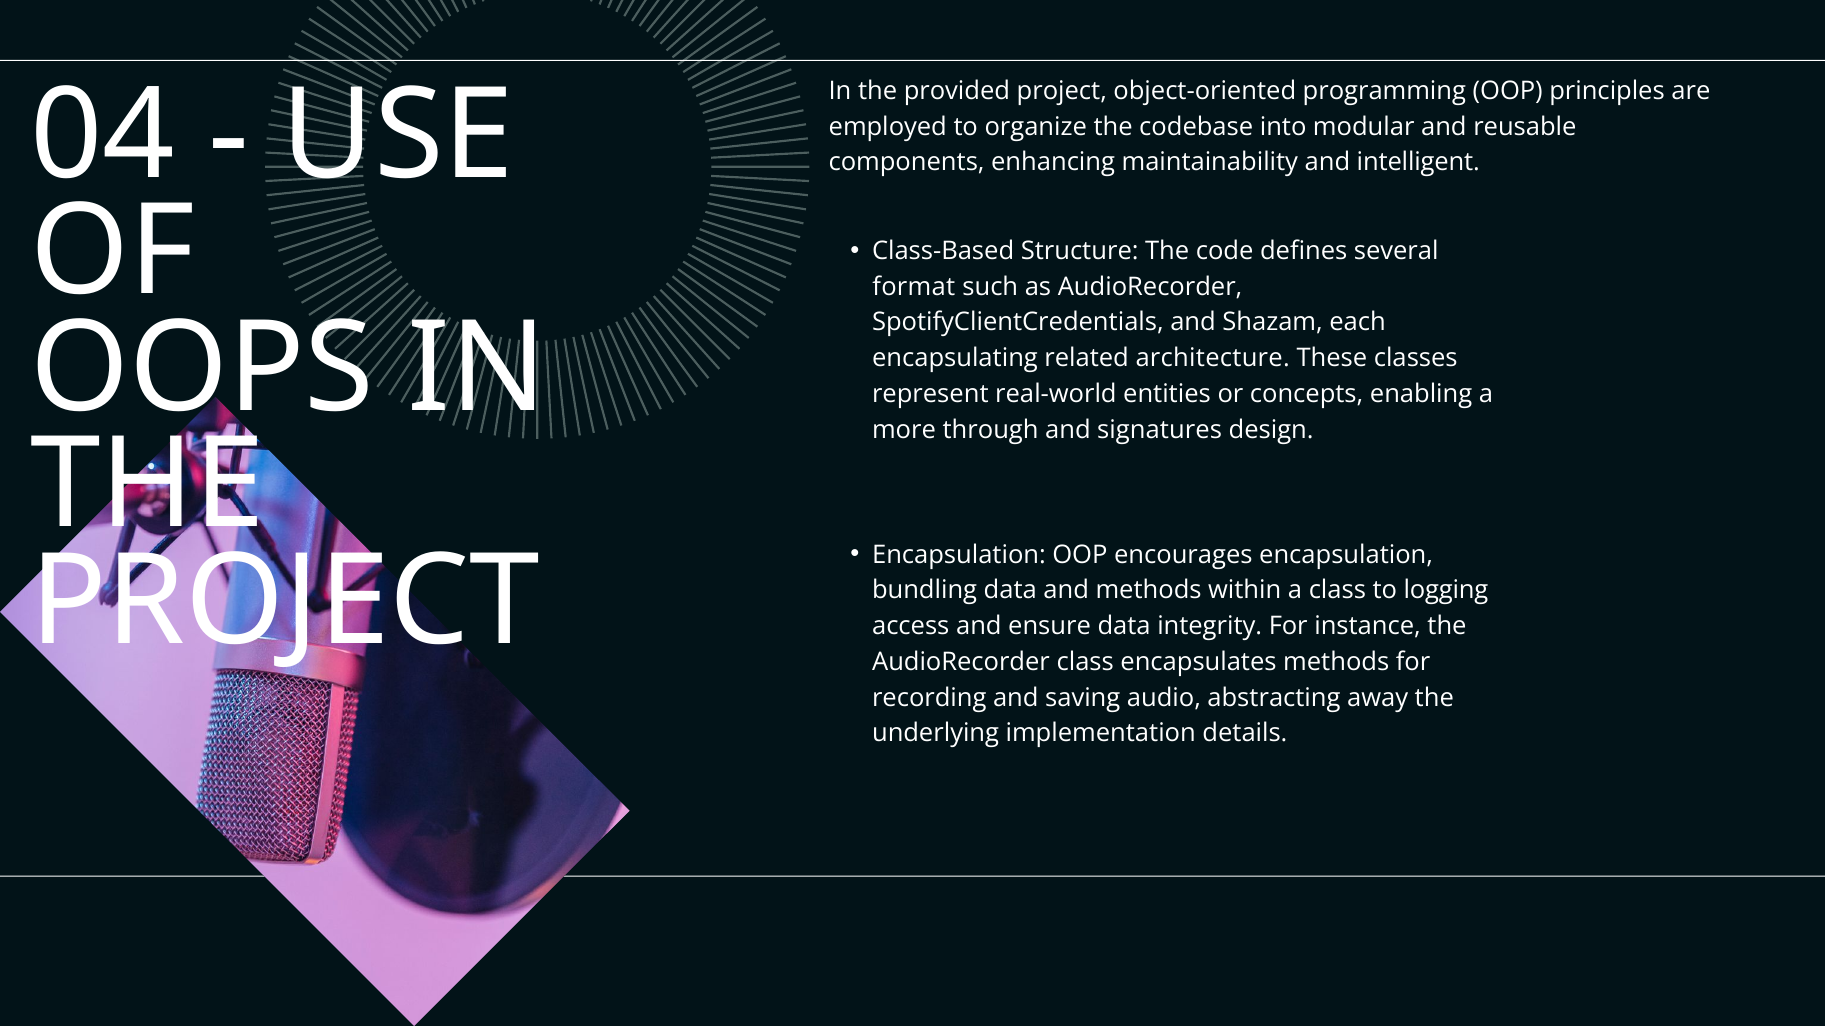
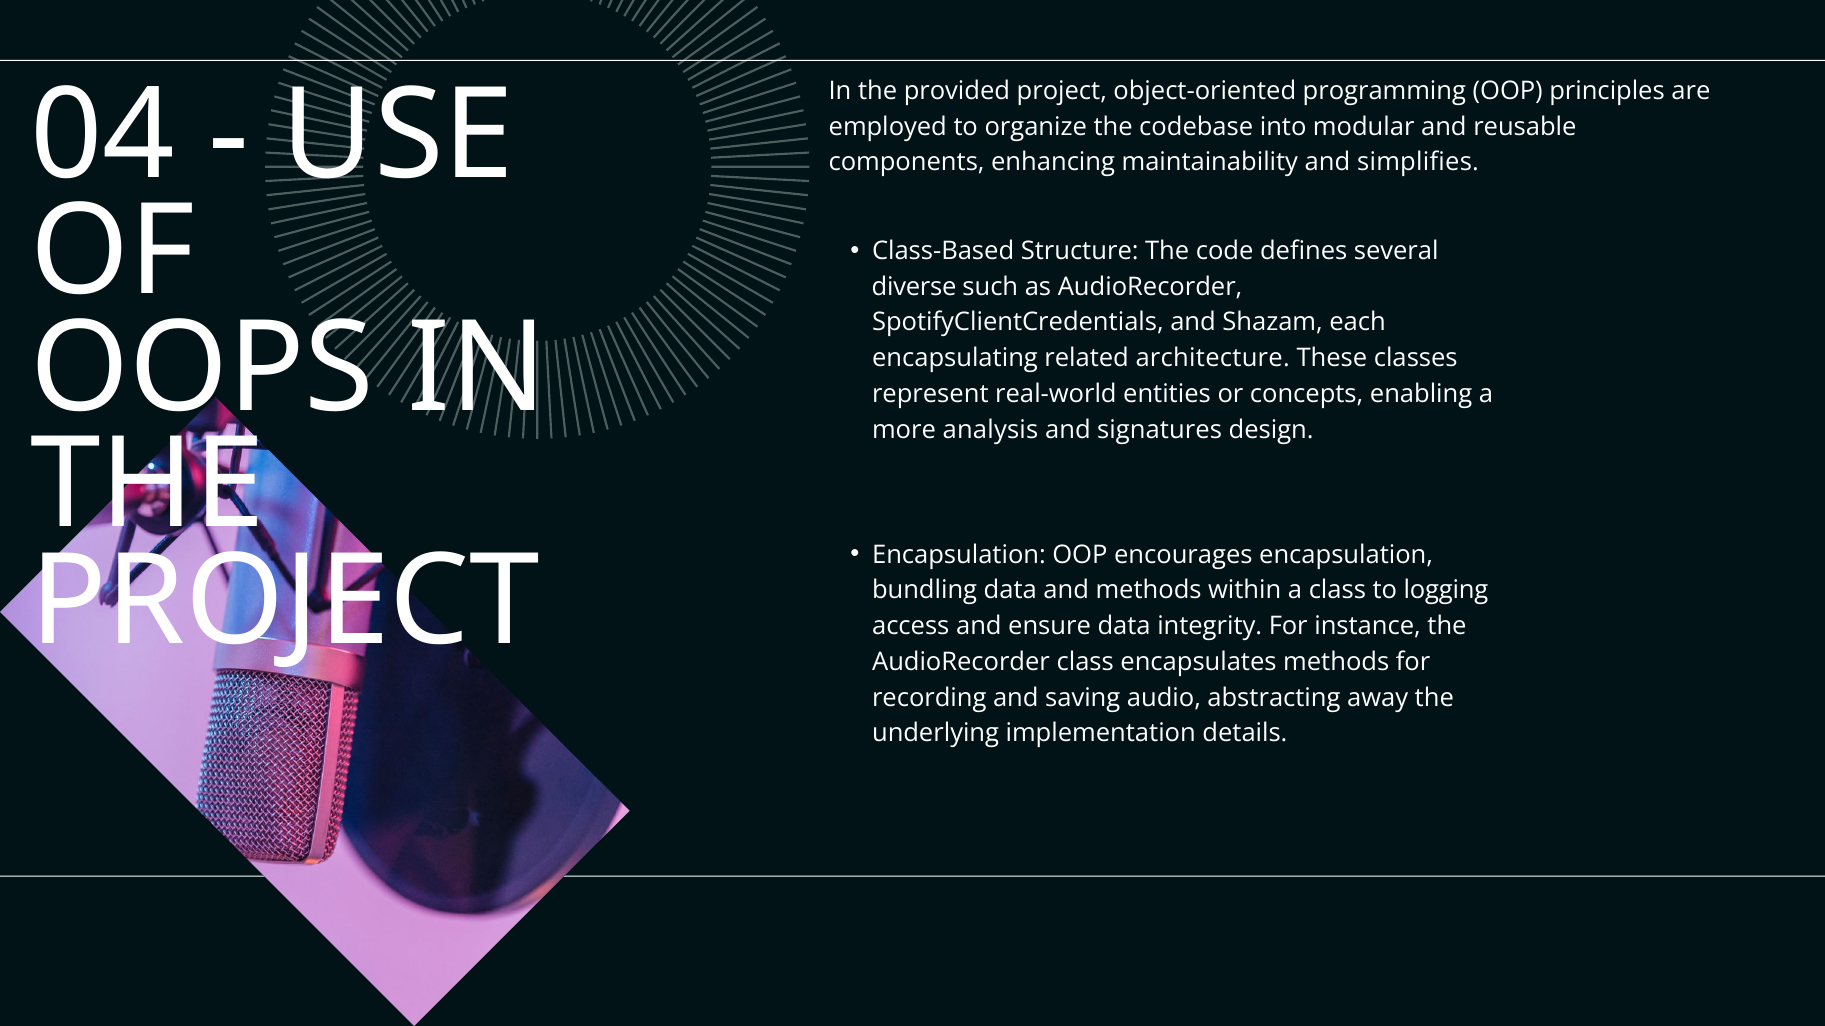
intelligent: intelligent -> simplifies (1418, 163)
format: format -> diverse (914, 287)
through: through -> analysis (990, 430)
